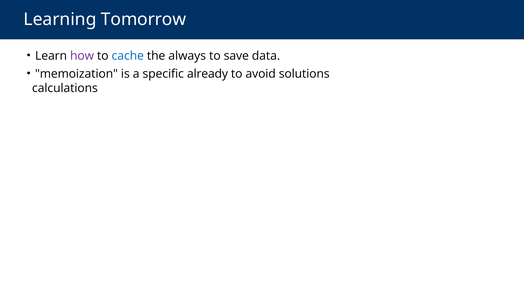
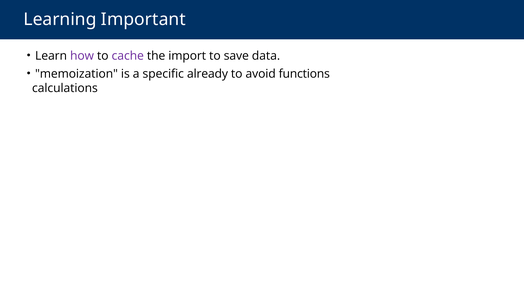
Tomorrow: Tomorrow -> Important (143, 20)
cache colour: blue -> purple (128, 56)
always: always -> import (187, 56)
solutions: solutions -> functions (304, 74)
